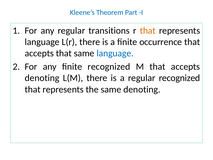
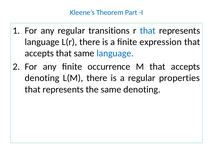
that colour: orange -> blue (148, 30)
occurrence: occurrence -> expression (161, 42)
finite recognized: recognized -> occurrence (109, 67)
regular recognized: recognized -> properties (179, 78)
